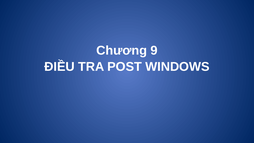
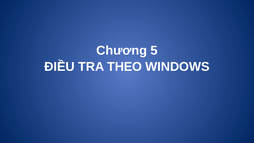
9: 9 -> 5 (154, 50)
POST: POST -> THEO (125, 67)
